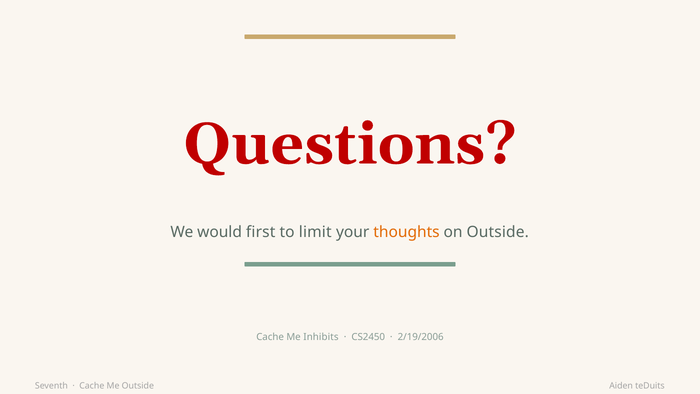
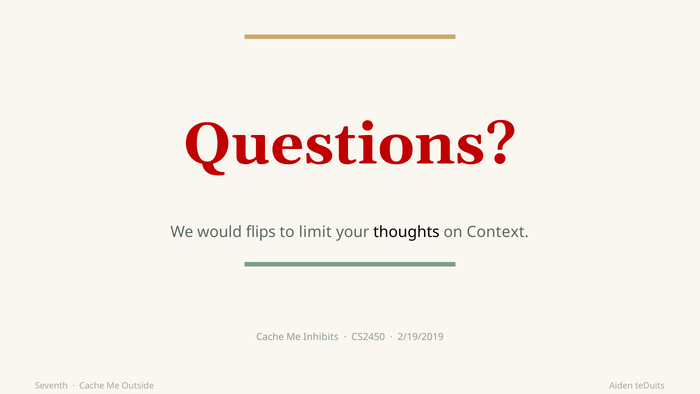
first: first -> flips (261, 232)
thoughts colour: orange -> black (407, 232)
on Outside: Outside -> Context (498, 232)
2/19/2006: 2/19/2006 -> 2/19/2019 (421, 337)
